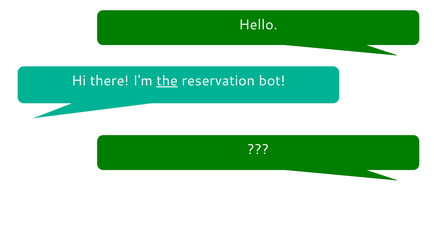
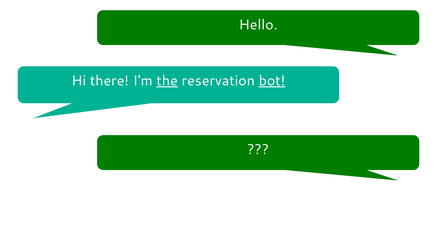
bot underline: none -> present (272, 81)
